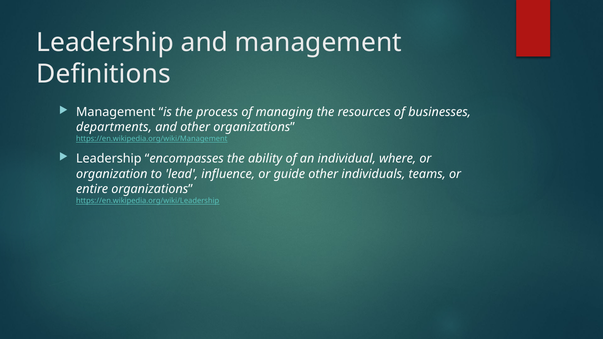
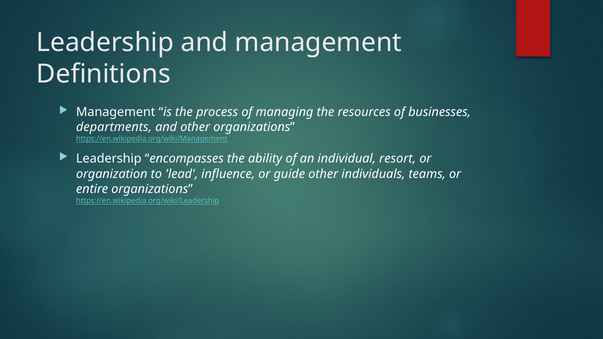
where: where -> resort (398, 159)
